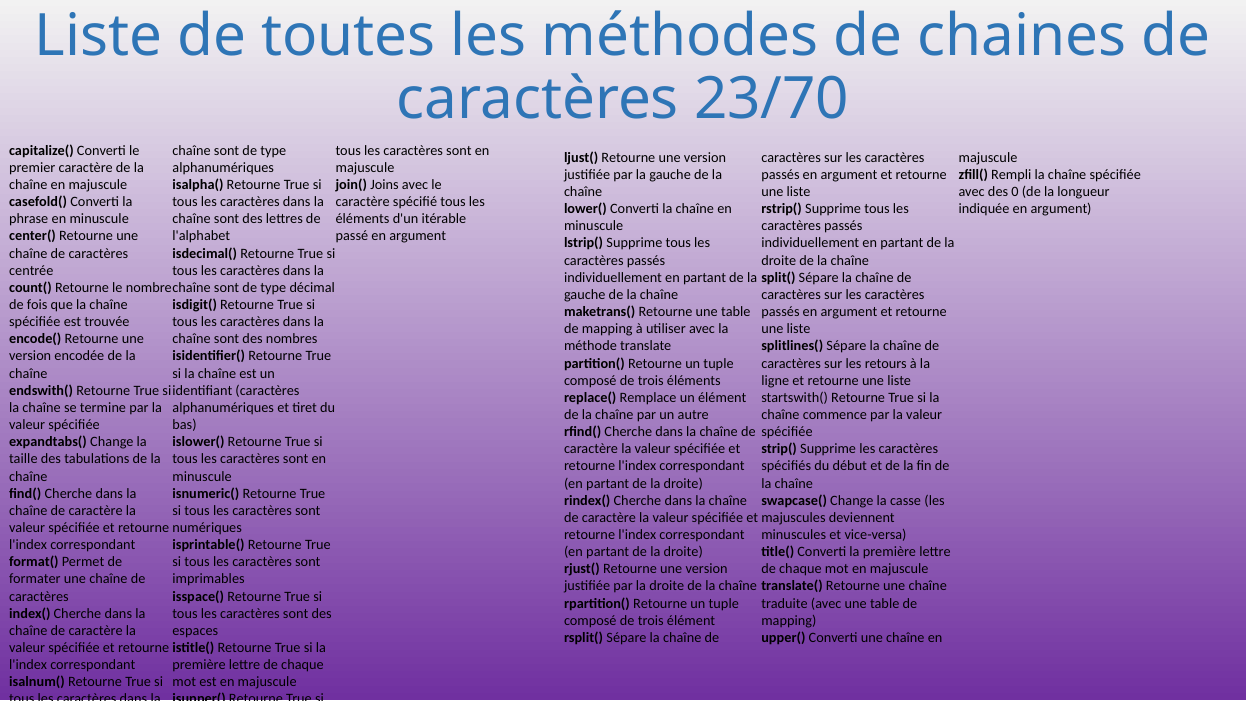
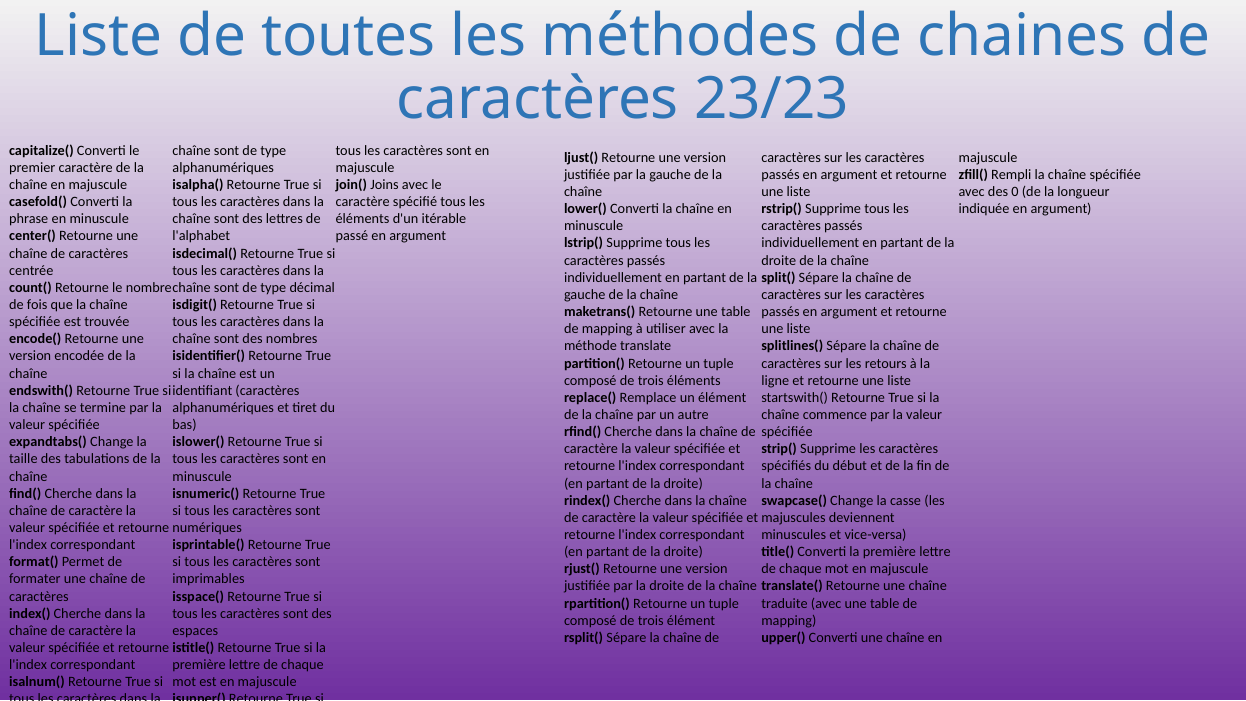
23/70: 23/70 -> 23/23 (772, 99)
